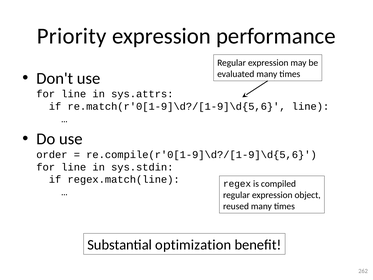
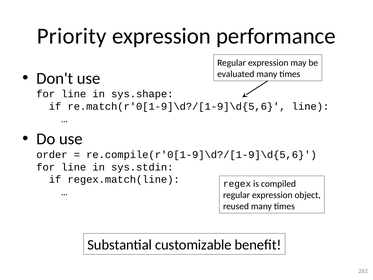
sys.attrs: sys.attrs -> sys.shape (142, 94)
optimization: optimization -> customizable (193, 245)
